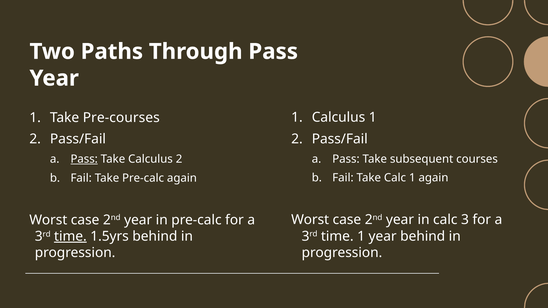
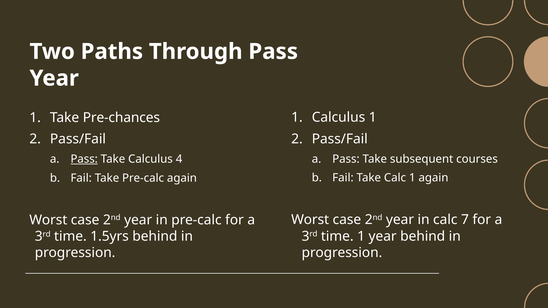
Pre-courses: Pre-courses -> Pre-chances (121, 118)
Calculus 2: 2 -> 4 (179, 159)
3: 3 -> 7 (465, 220)
time underline: present -> none (70, 236)
